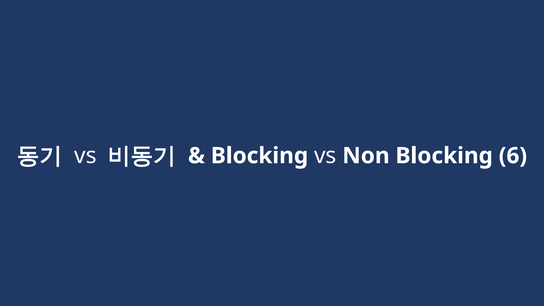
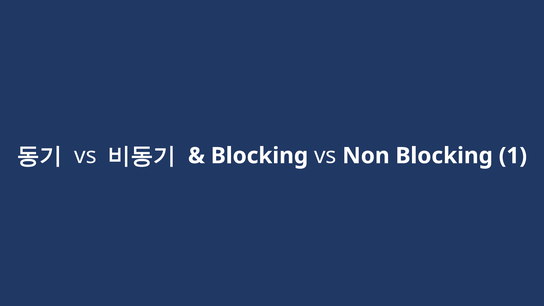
6: 6 -> 1 (513, 156)
